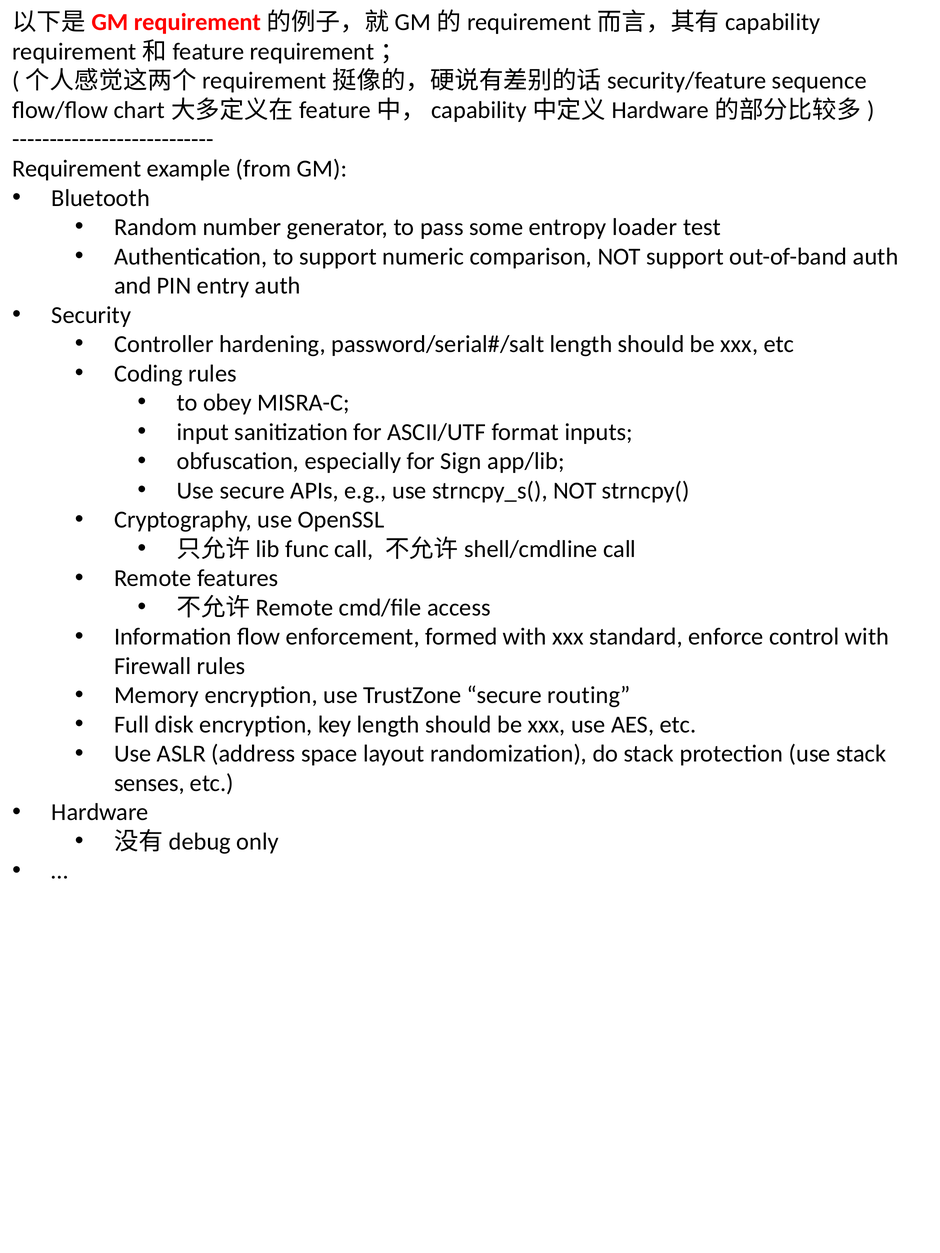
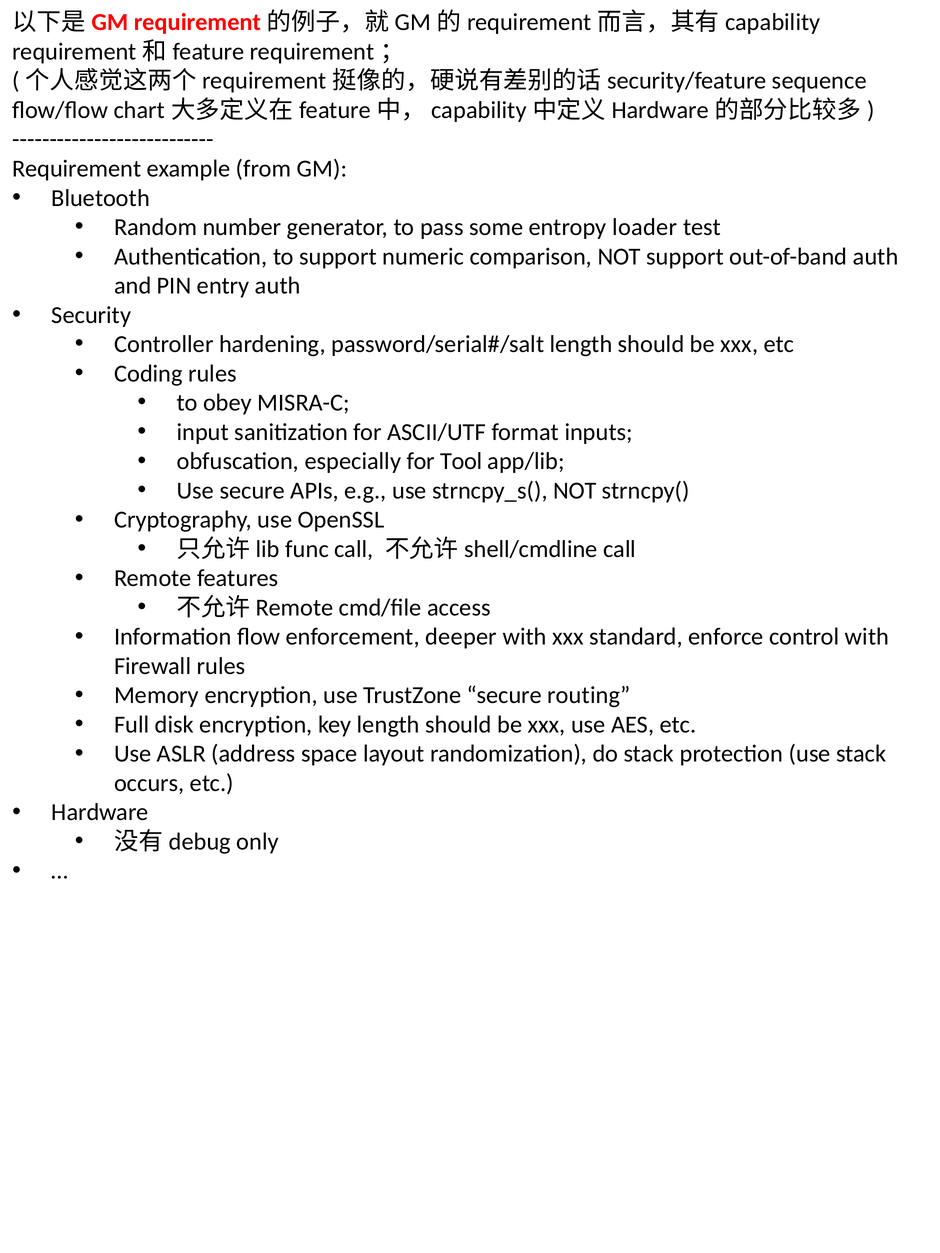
Sign: Sign -> Tool (461, 461)
formed: formed -> deeper (461, 637)
senses: senses -> occurs (149, 783)
